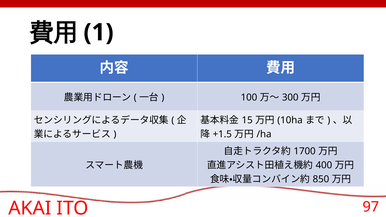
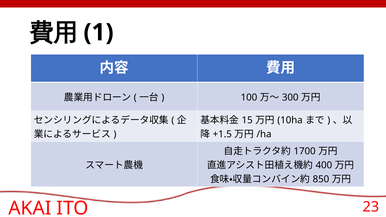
97: 97 -> 23 (371, 207)
